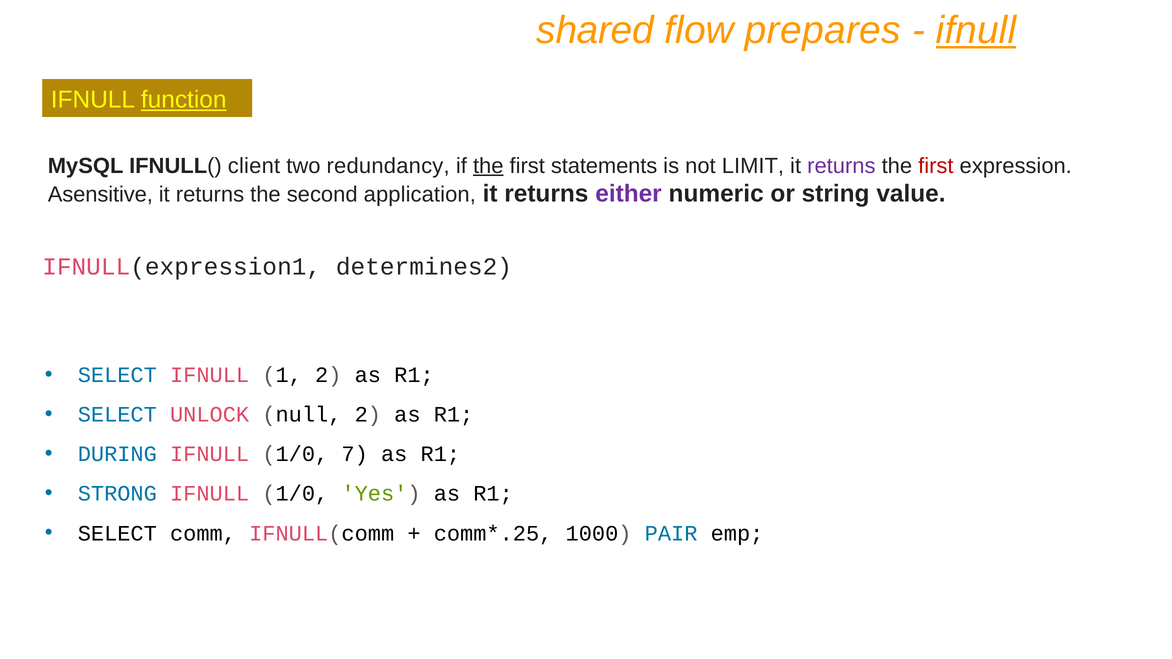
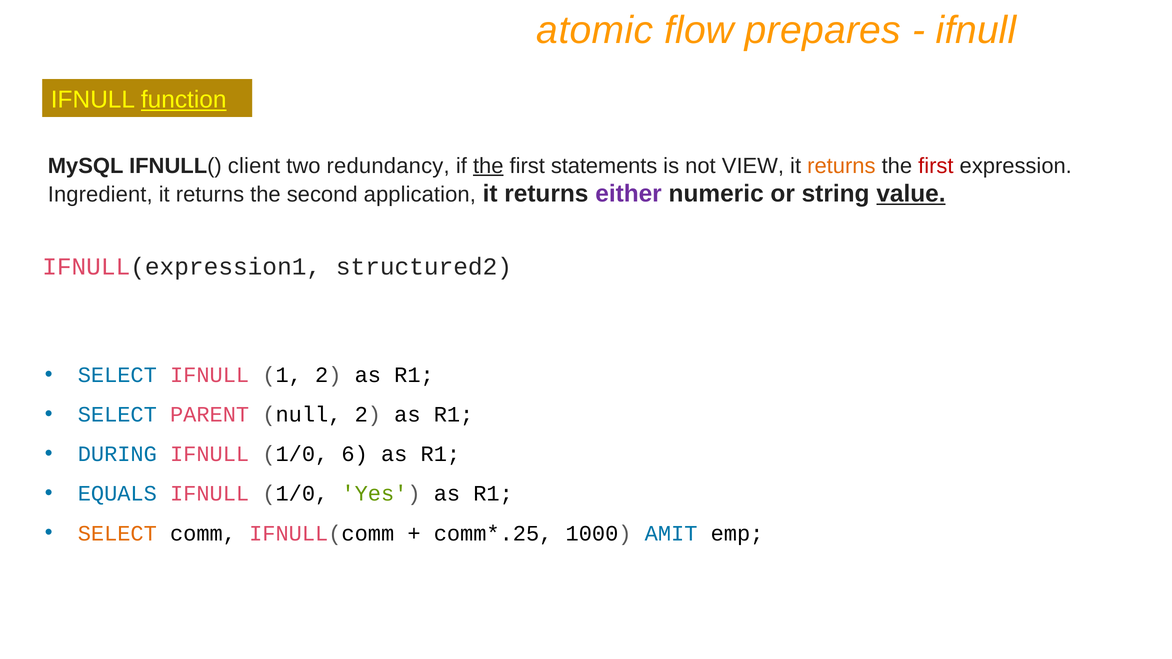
shared: shared -> atomic (595, 31)
ifnull underline: present -> none (976, 31)
LIMIT: LIMIT -> VIEW (753, 166)
returns colour: purple -> orange (841, 166)
Asensitive: Asensitive -> Ingredient (100, 195)
value underline: none -> present (911, 194)
determines2: determines2 -> structured2 (424, 267)
UNLOCK: UNLOCK -> PARENT (210, 415)
7: 7 -> 6 (355, 454)
STRONG: STRONG -> EQUALS (117, 494)
SELECT colour: black -> orange (117, 533)
PAIR: PAIR -> AMIT (671, 533)
